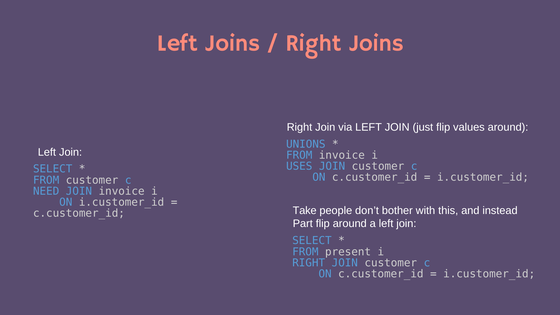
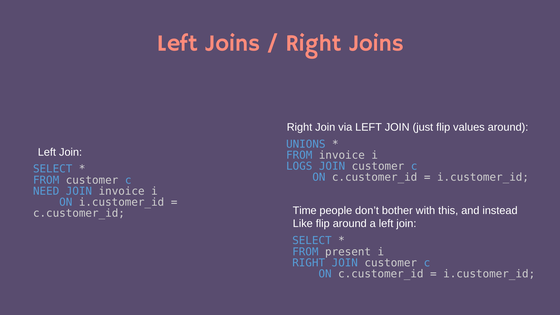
USES: USES -> LOGS (299, 166)
Take: Take -> Time (305, 211)
Part: Part -> Like (303, 224)
